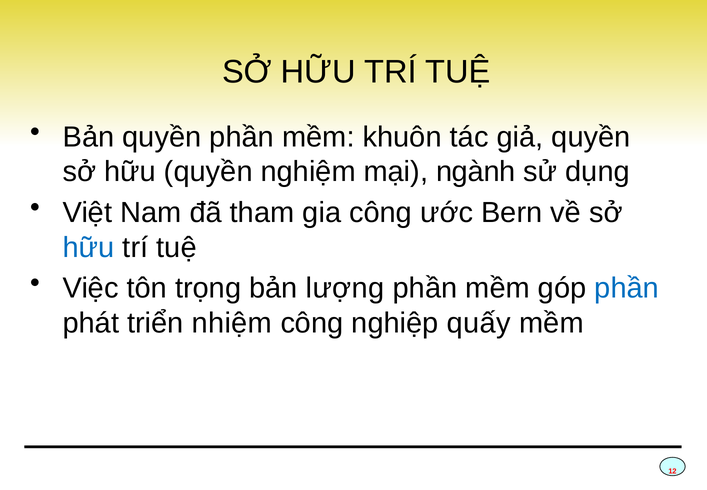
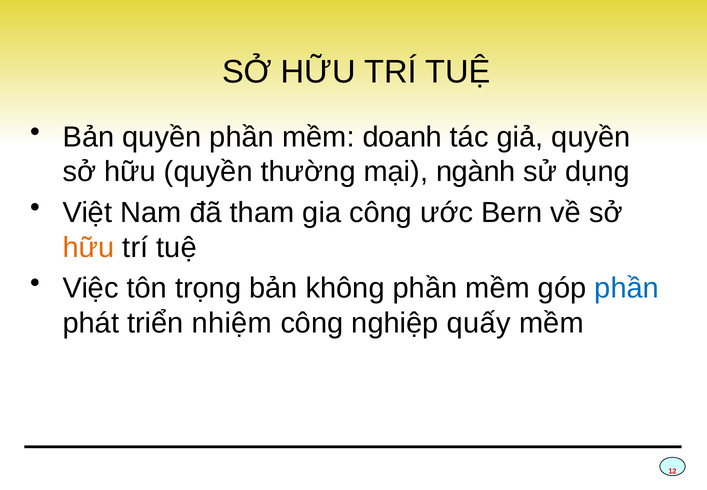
khuôn: khuôn -> doanh (402, 137)
nghiệm: nghiệm -> thường (308, 172)
hữu colour: blue -> orange (89, 247)
lượng: lượng -> không (345, 288)
